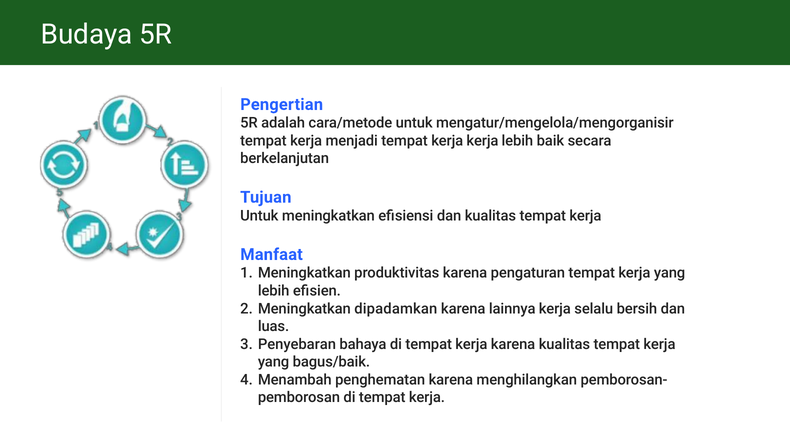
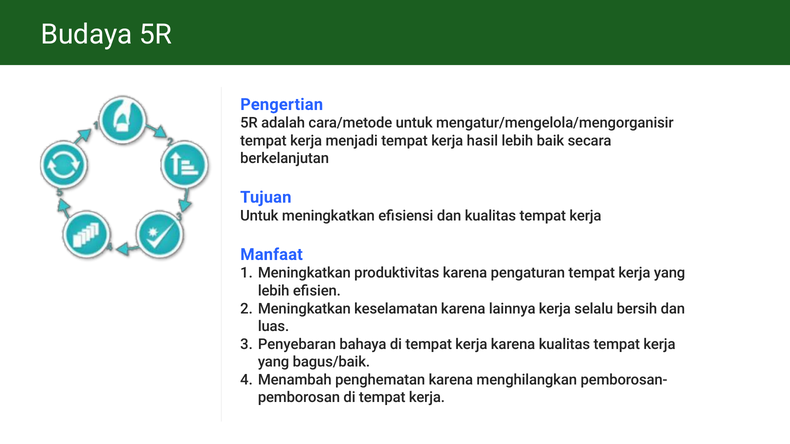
kerja kerja: kerja -> hasil (482, 141)
dipadamkan: dipadamkan -> keselamatan (396, 309)
